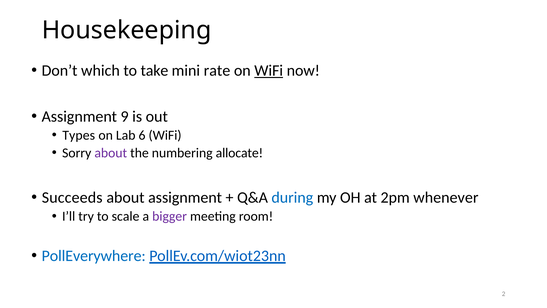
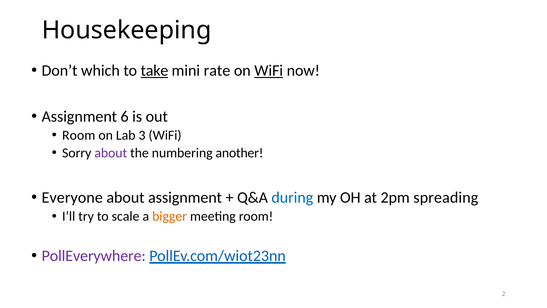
take underline: none -> present (154, 71)
9: 9 -> 6 (125, 116)
Types: Types -> Room (79, 135)
6: 6 -> 3 (142, 135)
allocate: allocate -> another (239, 153)
Succeeds: Succeeds -> Everyone (72, 197)
whenever: whenever -> spreading (446, 197)
bigger colour: purple -> orange (170, 216)
PollEverywhere colour: blue -> purple (94, 256)
